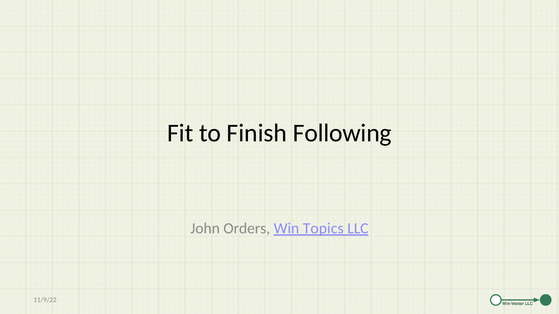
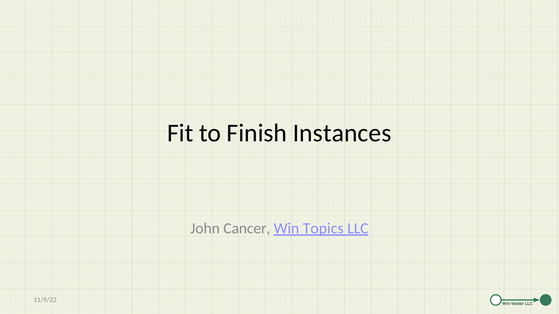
Following: Following -> Instances (342, 133)
Orders: Orders -> Cancer (247, 229)
